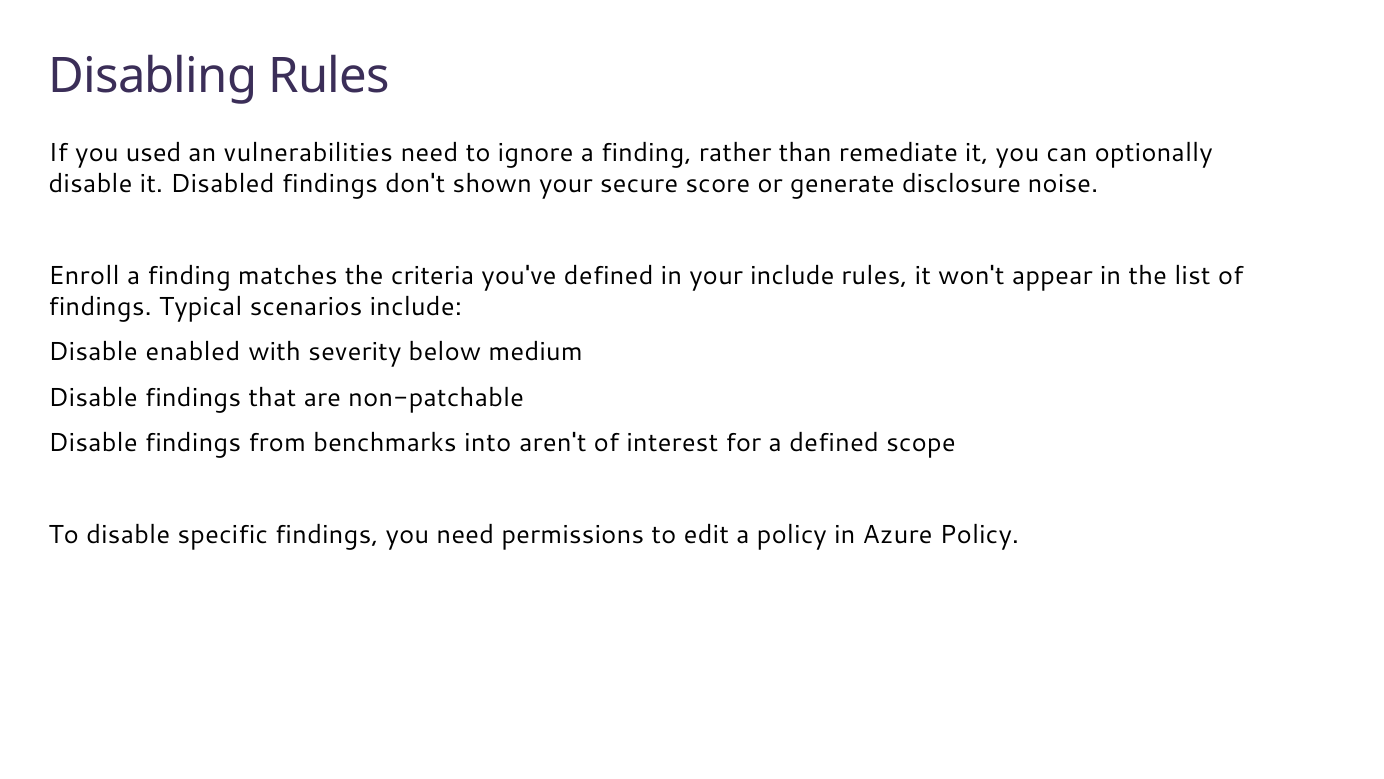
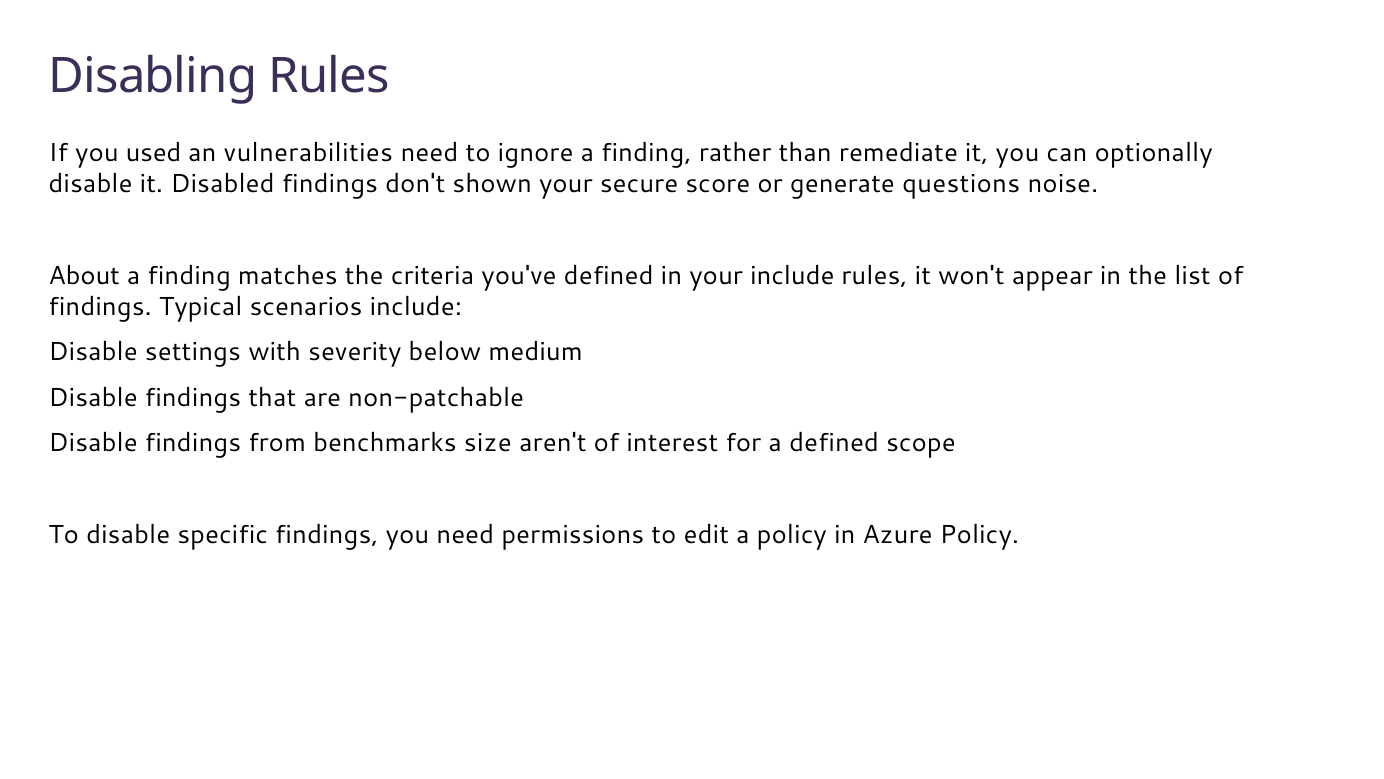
disclosure: disclosure -> questions (961, 184)
Enroll: Enroll -> About (84, 275)
enabled: enabled -> settings (193, 352)
into: into -> size (488, 443)
